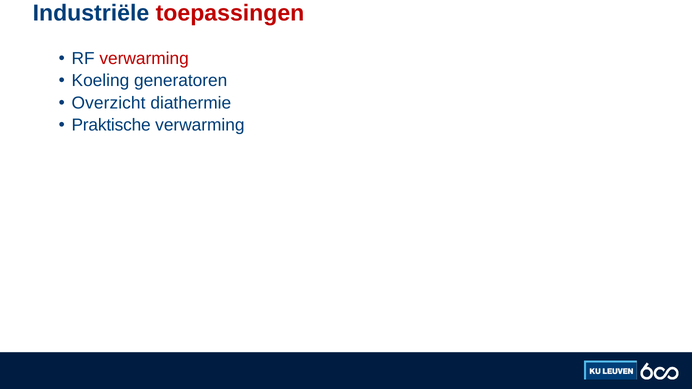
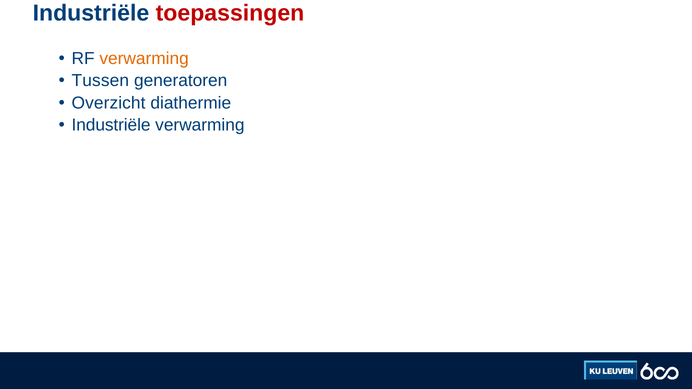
verwarming colour: red -> orange (144, 59)
Koeling: Koeling -> Tussen (100, 81)
Praktische: Praktische -> Industriële (111, 125)
